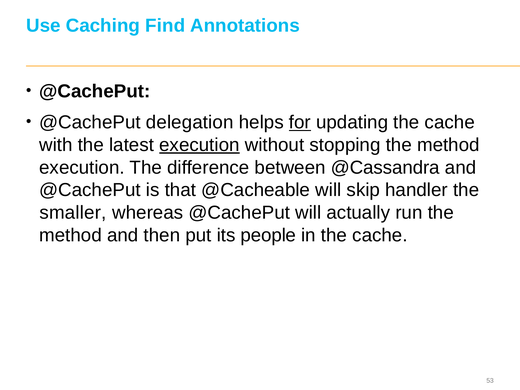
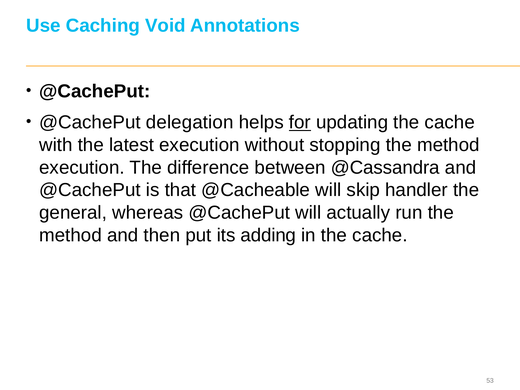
Find: Find -> Void (165, 26)
execution underline: present -> none (199, 145)
smaller: smaller -> general (73, 213)
people: people -> adding (268, 235)
